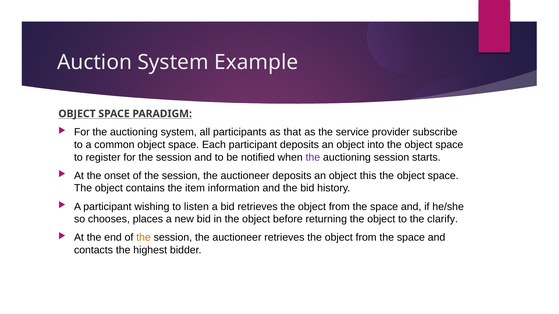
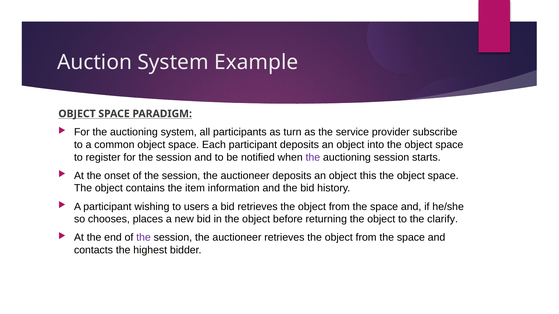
that: that -> turn (292, 132)
listen: listen -> users (197, 207)
the colour: orange -> purple (144, 238)
